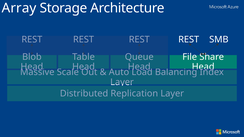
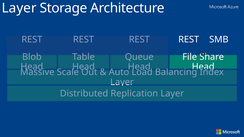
Array: Array -> Layer (19, 8)
